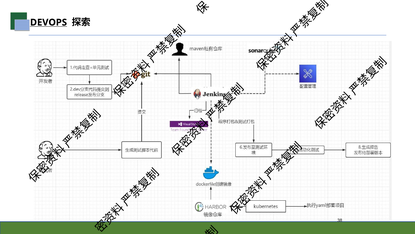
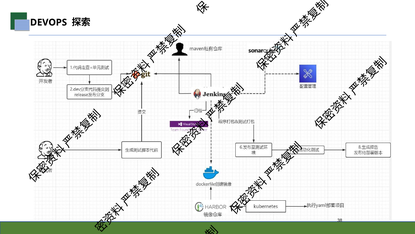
DEVOPS underline: present -> none (49, 22)
